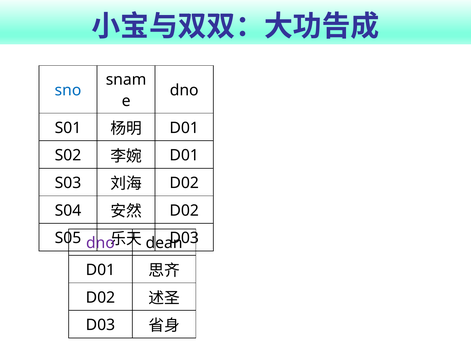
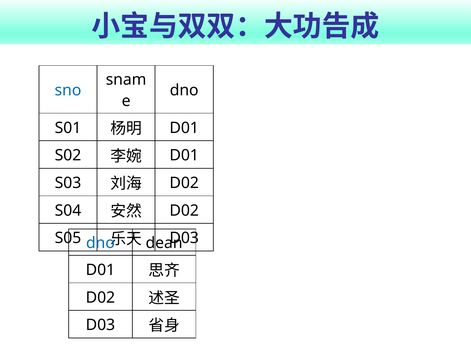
dno colour: purple -> blue (100, 243)
